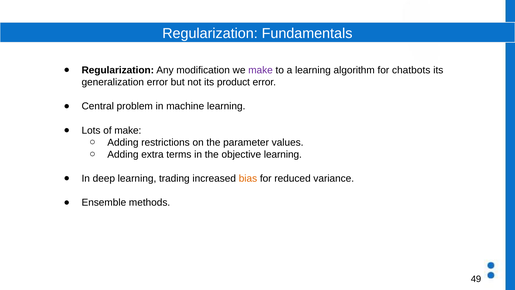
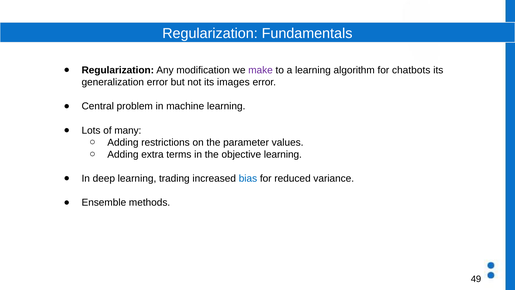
product: product -> images (233, 82)
of make: make -> many (128, 130)
bias colour: orange -> blue (248, 178)
